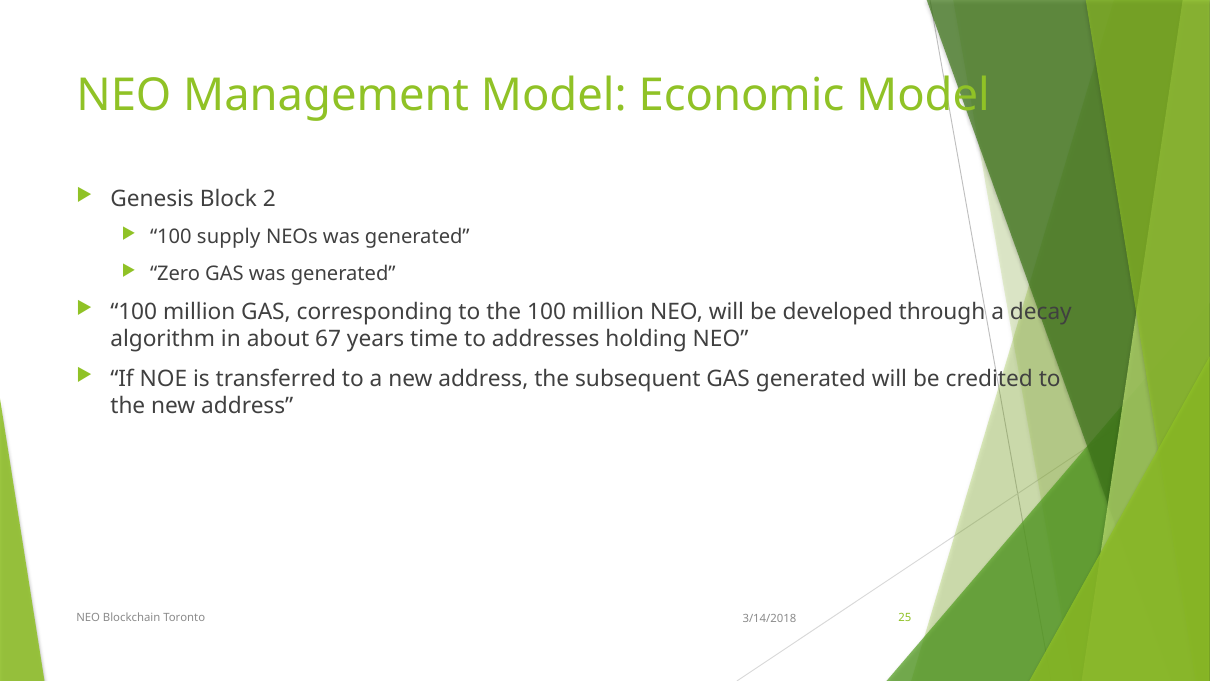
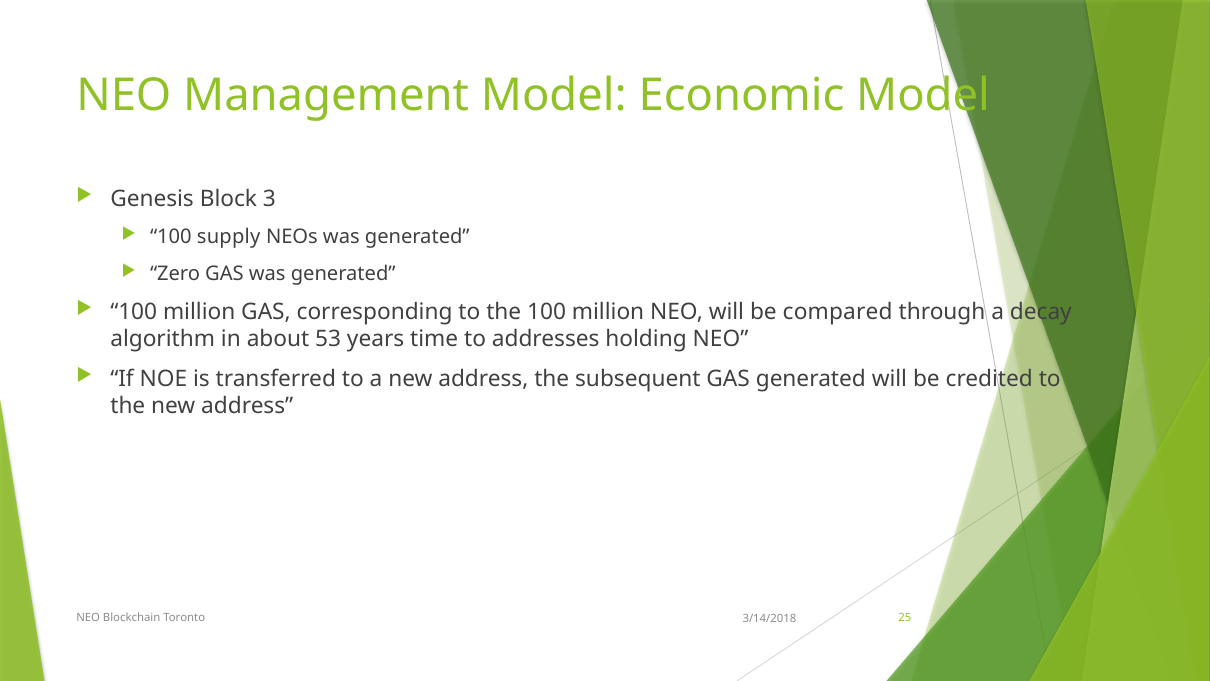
2: 2 -> 3 (269, 199)
developed: developed -> compared (838, 312)
67: 67 -> 53 (328, 339)
